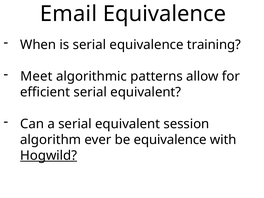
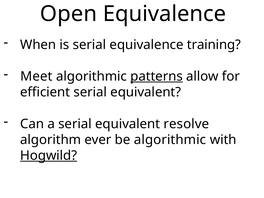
Email: Email -> Open (69, 14)
patterns underline: none -> present (157, 76)
session: session -> resolve (186, 124)
be equivalence: equivalence -> algorithmic (170, 140)
